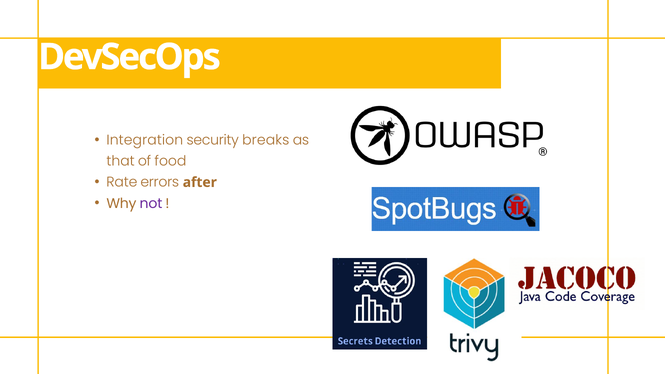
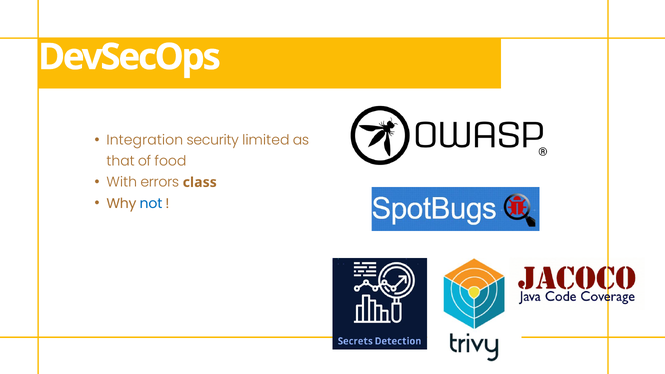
breaks: breaks -> limited (266, 140)
Rate: Rate -> With (122, 182)
after: after -> class (200, 182)
not colour: purple -> blue (151, 203)
